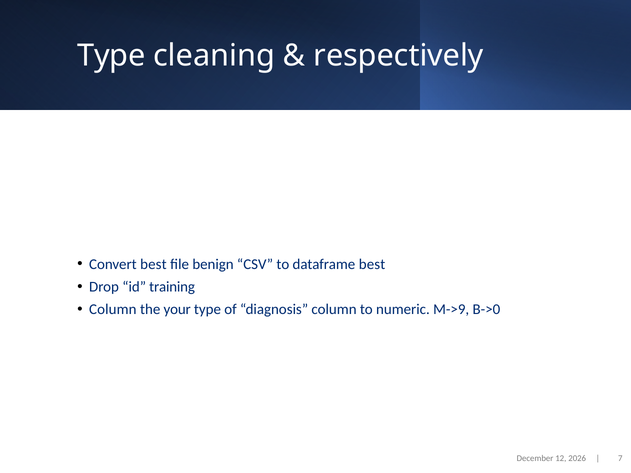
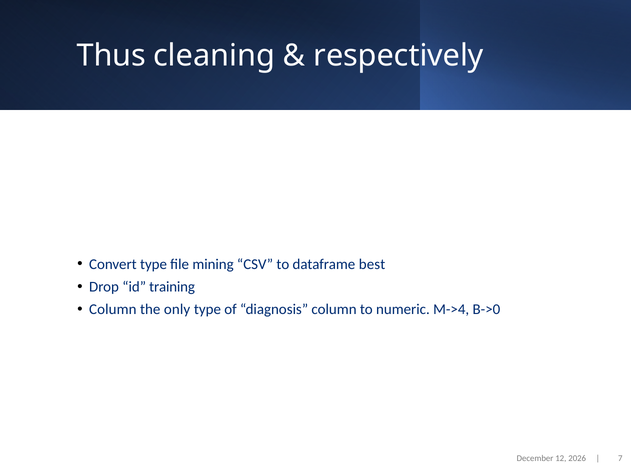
Type: Type -> Thus (111, 56)
Convert best: best -> type (154, 264)
benign: benign -> mining (213, 264)
your: your -> only (177, 310)
M->9: M->9 -> M->4 (451, 310)
